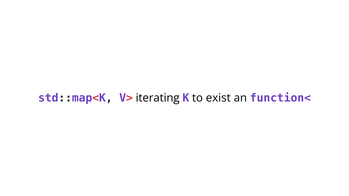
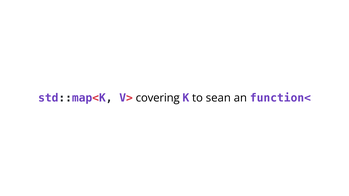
iterating: iterating -> covering (158, 98)
exist: exist -> sean (218, 98)
